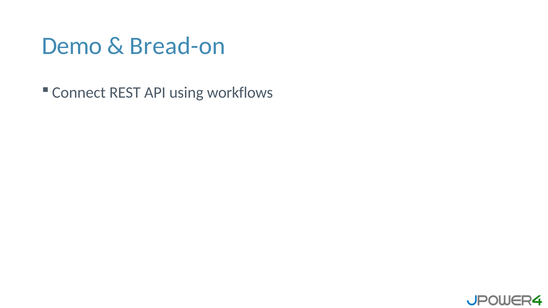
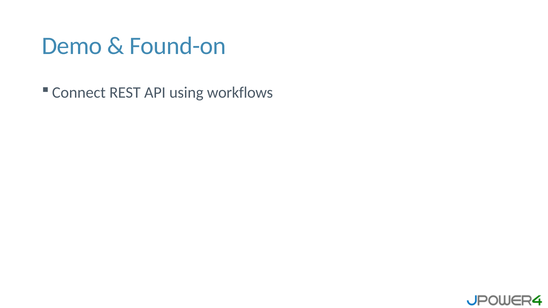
Bread-on: Bread-on -> Found-on (178, 46)
